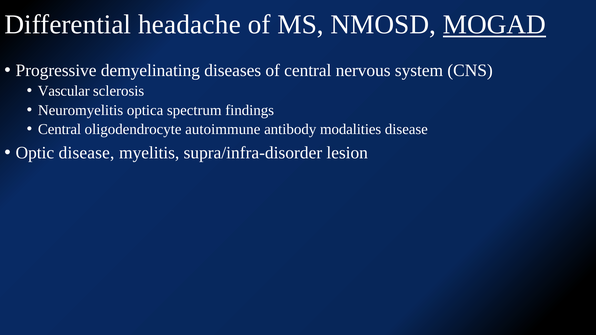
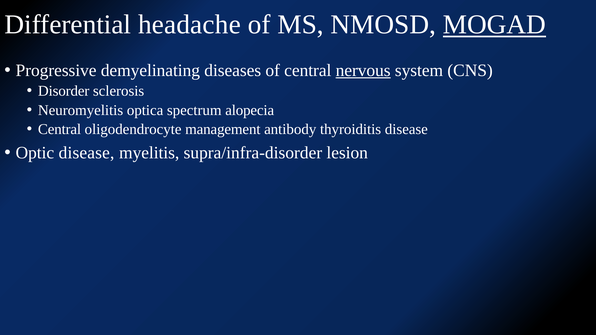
nervous underline: none -> present (363, 70)
Vascular: Vascular -> Disorder (64, 91)
findings: findings -> alopecia (250, 110)
autoimmune: autoimmune -> management (223, 129)
modalities: modalities -> thyroiditis (351, 129)
